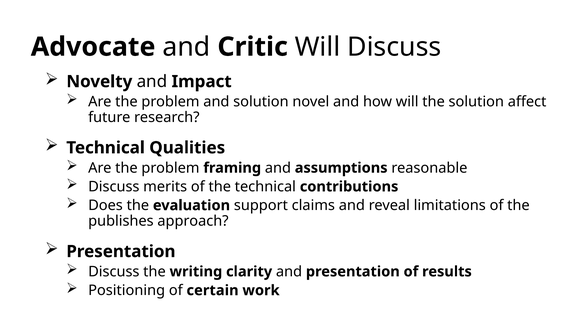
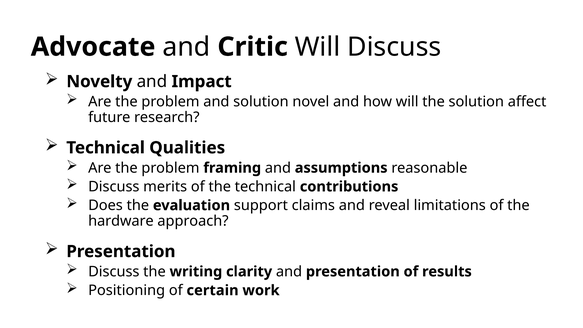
publishes: publishes -> hardware (121, 221)
